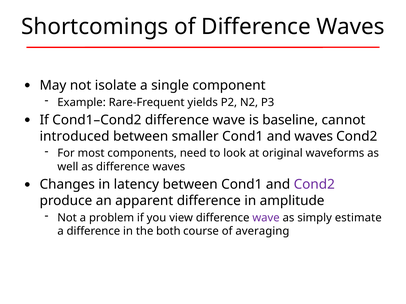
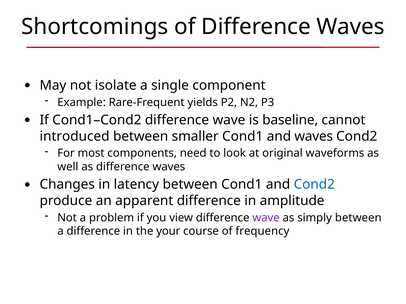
Cond2 colour: purple -> blue (314, 185)
simply estimate: estimate -> between (358, 218)
both: both -> your (168, 232)
averaging: averaging -> frequency (262, 232)
